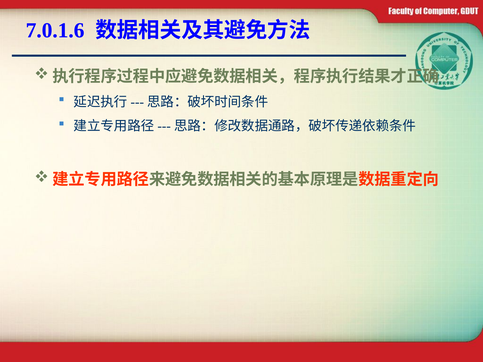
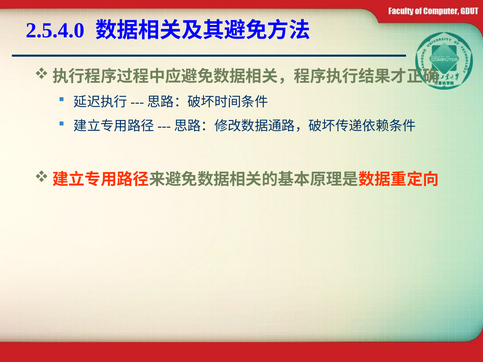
7.0.1.6: 7.0.1.6 -> 2.5.4.0 (55, 31)
